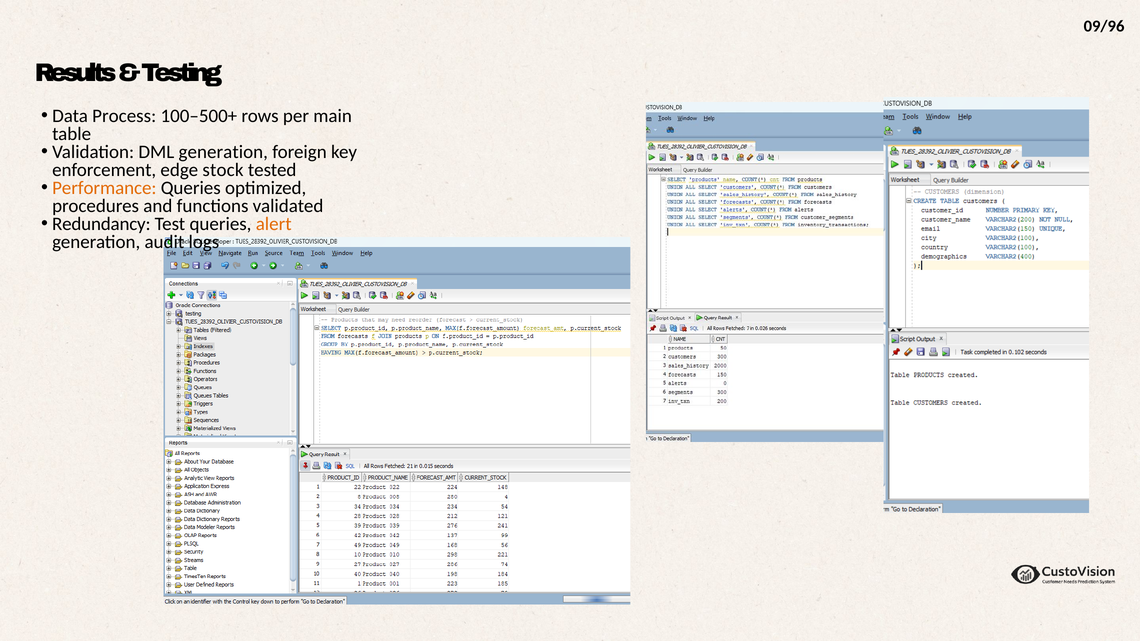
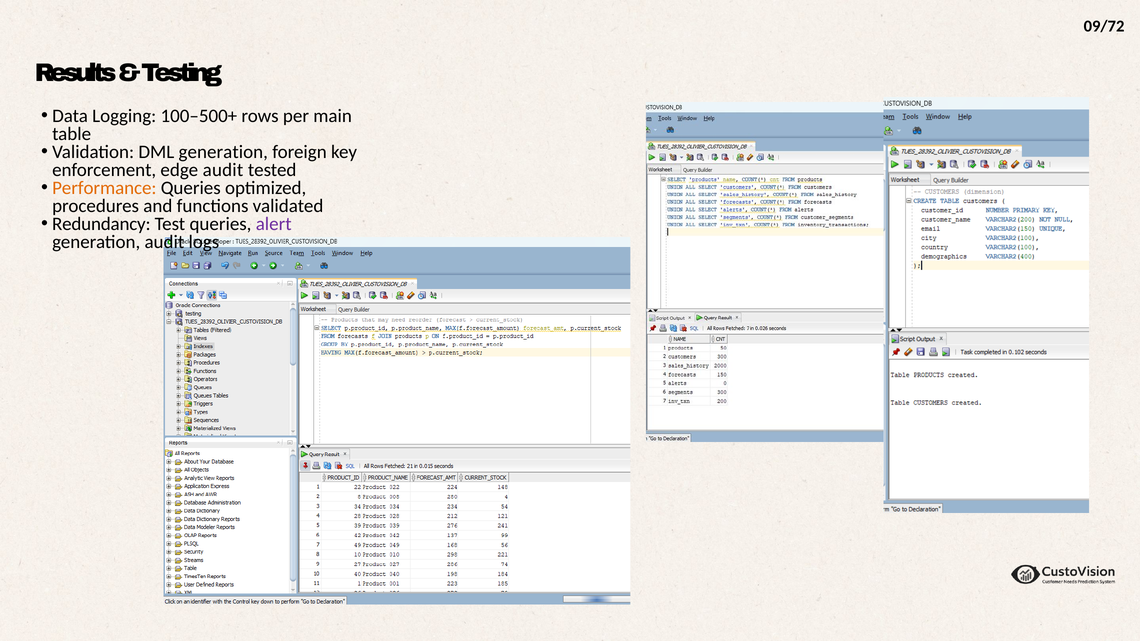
09/96: 09/96 -> 09/72 (1104, 26)
Process: Process -> Logging (124, 116)
edge stock: stock -> audit (223, 170)
alert colour: orange -> purple (274, 224)
